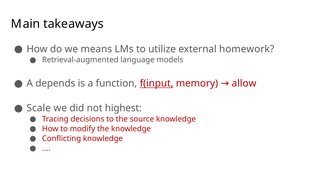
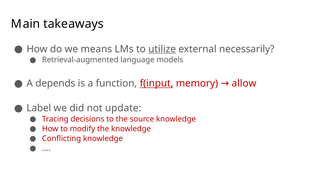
utilize underline: none -> present (162, 49)
homework: homework -> necessarily (247, 49)
Scale: Scale -> Label (39, 108)
highest: highest -> update (123, 108)
